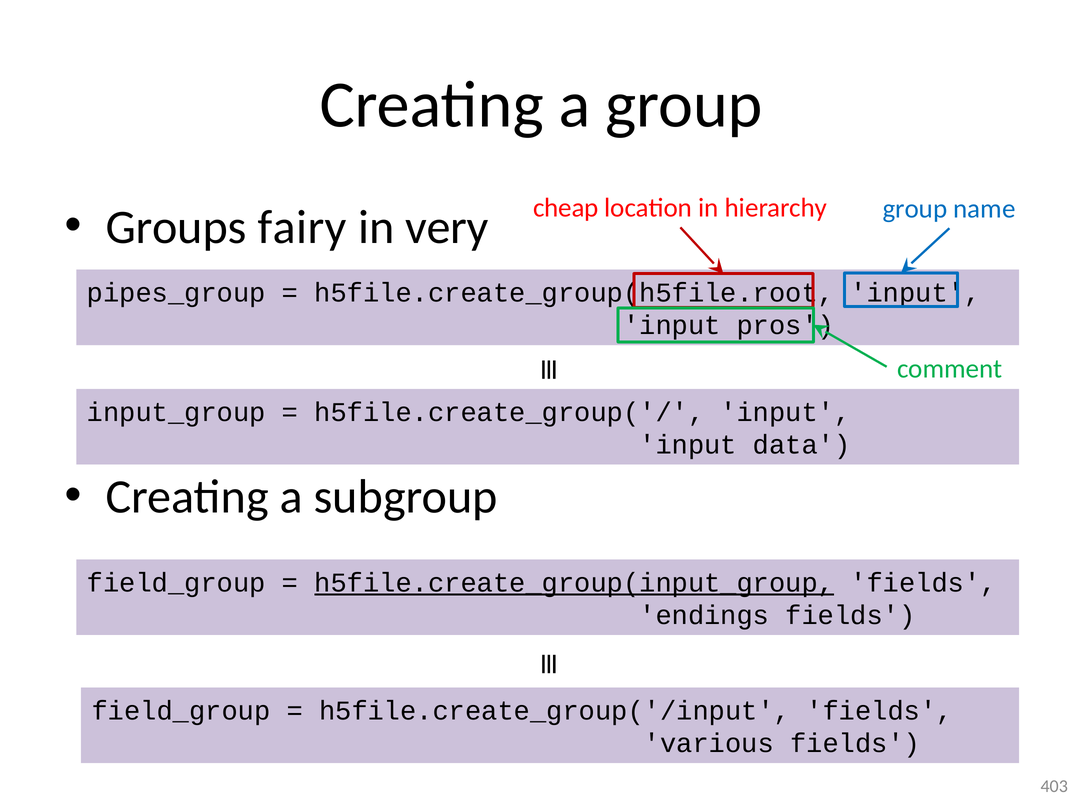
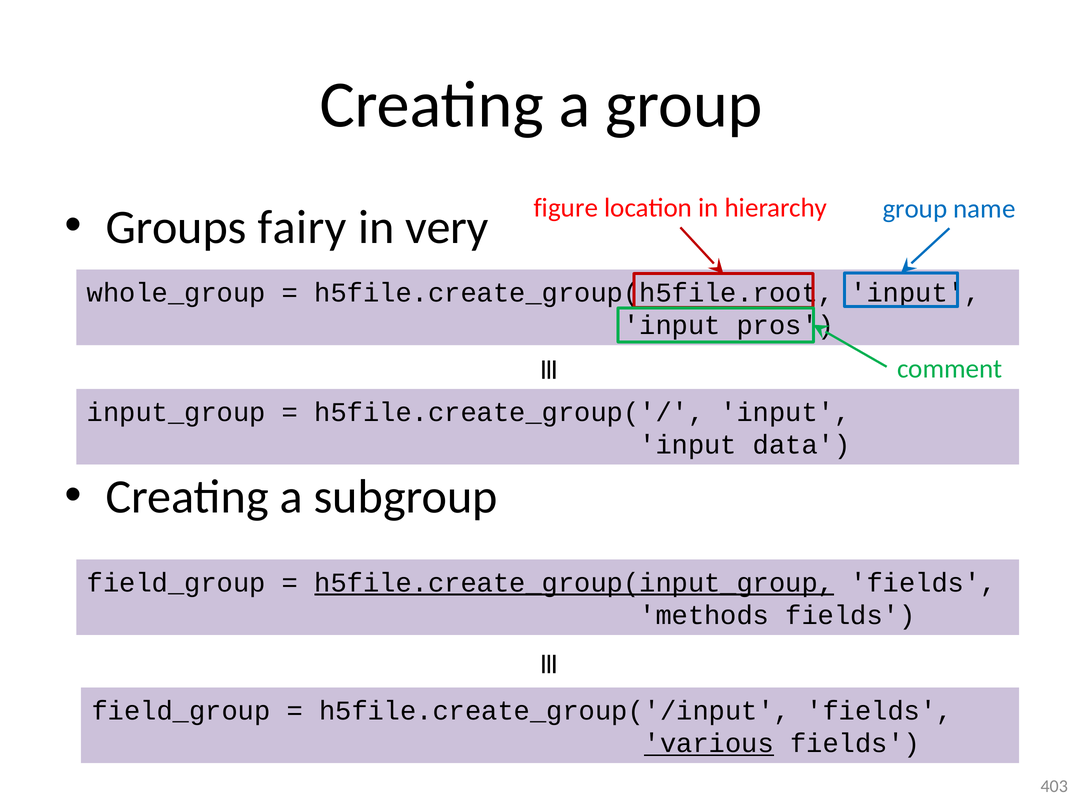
cheap: cheap -> figure (566, 208)
pipes_group: pipes_group -> whole_group (176, 293)
endings: endings -> methods (704, 616)
various underline: none -> present (709, 744)
